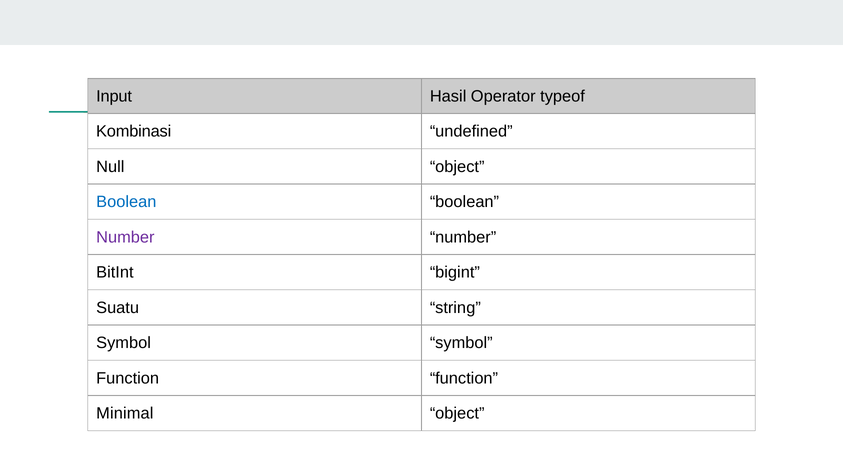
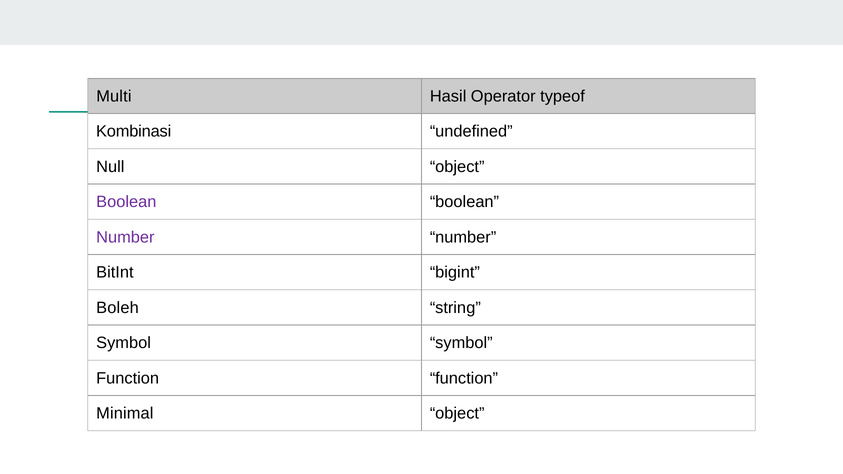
Input: Input -> Multi (114, 96)
Boolean colour: blue -> purple (126, 202)
Suatu: Suatu -> Boleh (118, 308)
